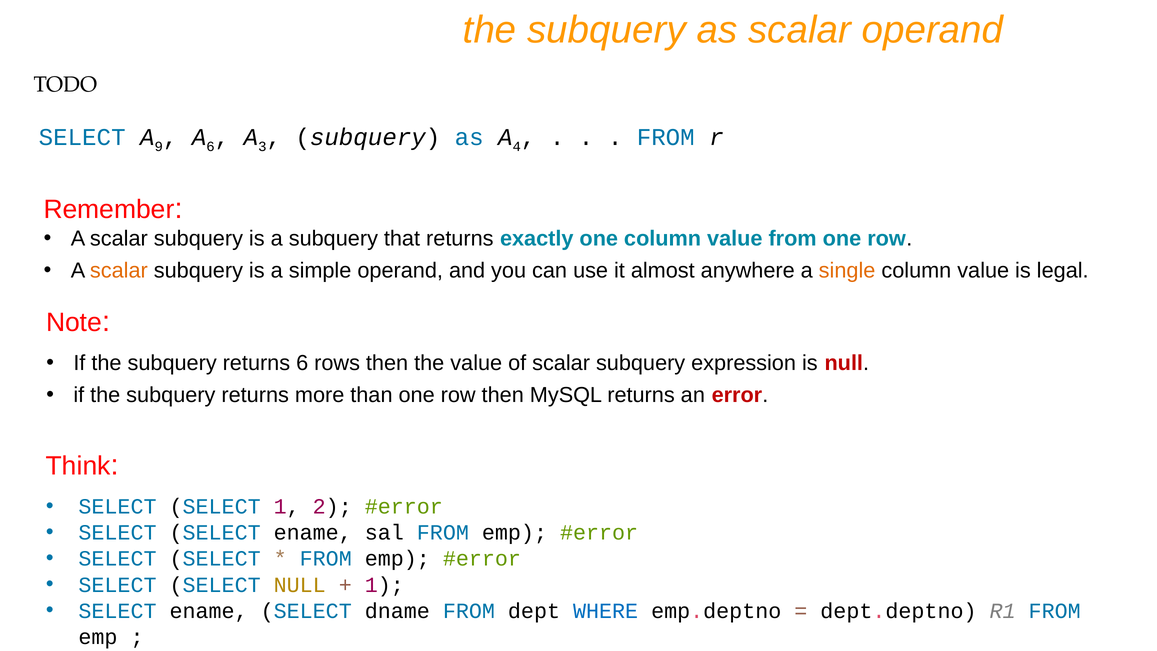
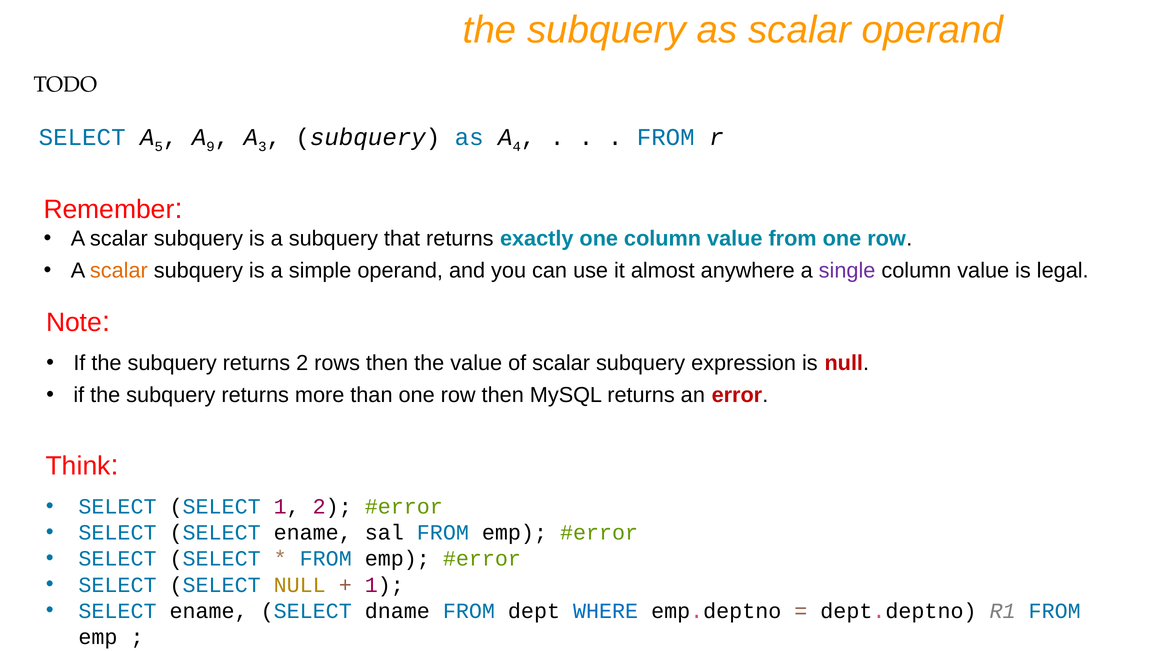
9: 9 -> 5 (159, 147)
A 6: 6 -> 9 (211, 147)
single colour: orange -> purple (847, 270)
returns 6: 6 -> 2 (302, 363)
